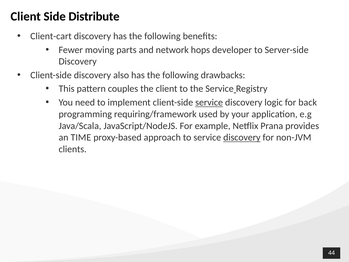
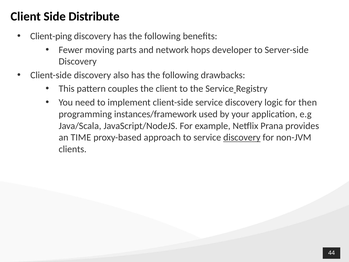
Client-cart: Client-cart -> Client-ping (51, 36)
service underline: present -> none (209, 102)
back: back -> then (308, 102)
requiring/framework: requiring/framework -> instances/framework (155, 114)
